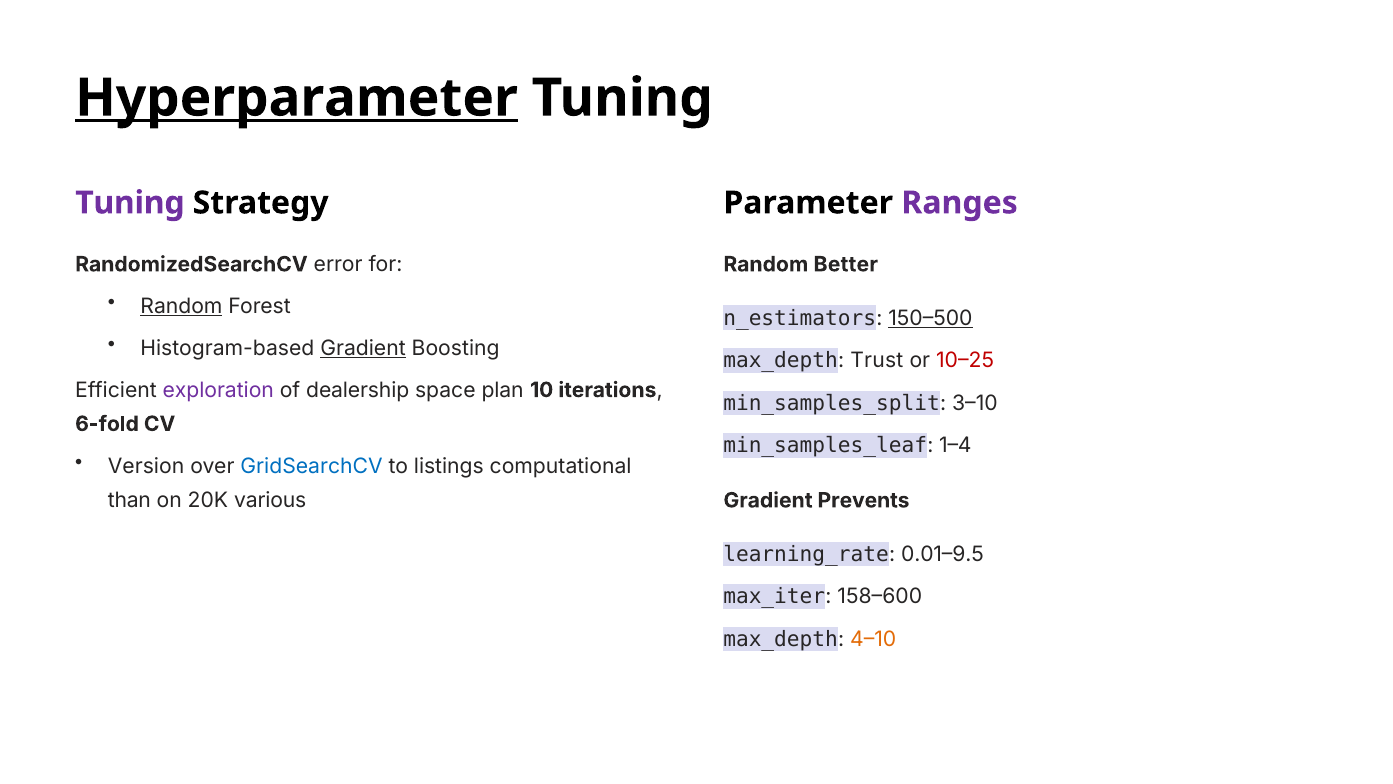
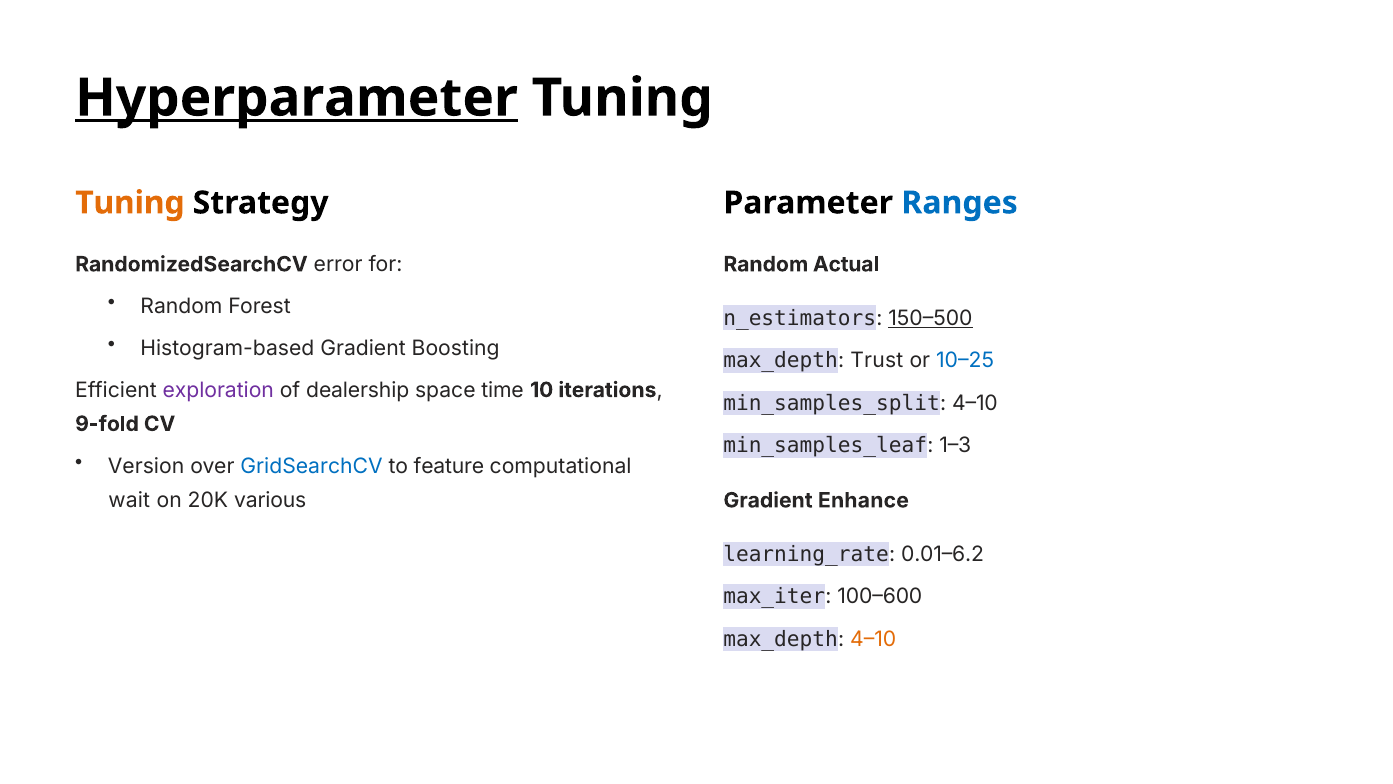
Tuning colour: purple -> orange (130, 203)
Ranges colour: purple -> blue (960, 203)
Better: Better -> Actual (846, 264)
Random underline: present -> none (181, 306)
Gradient underline: present -> none (363, 348)
10–25 colour: red -> blue (965, 361)
plan: plan -> time (503, 390)
min_samples_split 3–10: 3–10 -> 4–10 (975, 403)
6-fold: 6-fold -> 9-fold (107, 424)
1–4: 1–4 -> 1–3 (955, 446)
listings: listings -> feature (449, 466)
than: than -> wait (129, 500)
Prevents: Prevents -> Enhance (863, 500)
0.01–9.5: 0.01–9.5 -> 0.01–6.2 (943, 554)
158–600: 158–600 -> 100–600 (880, 596)
